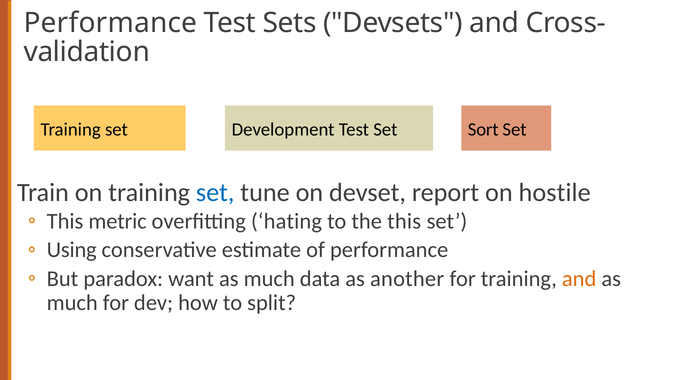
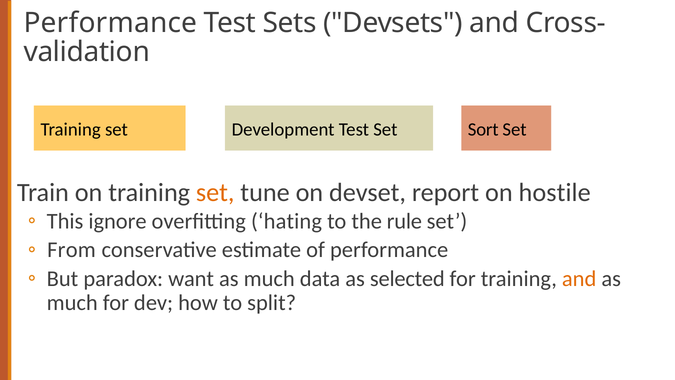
set colour: blue -> orange (215, 192)
metric: metric -> ignore (118, 221)
the this: this -> rule (404, 221)
Using: Using -> From (72, 250)
another: another -> selected (407, 278)
